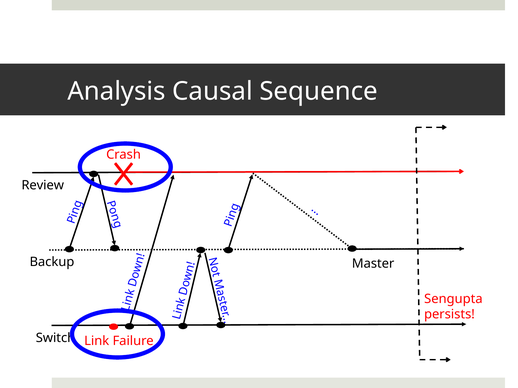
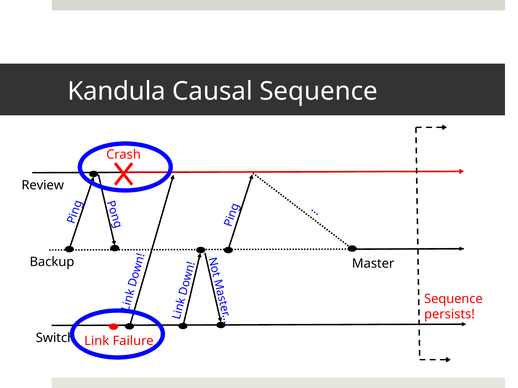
Analysis: Analysis -> Kandula (117, 91)
Sengupta: Sengupta -> Sequence (453, 299)
